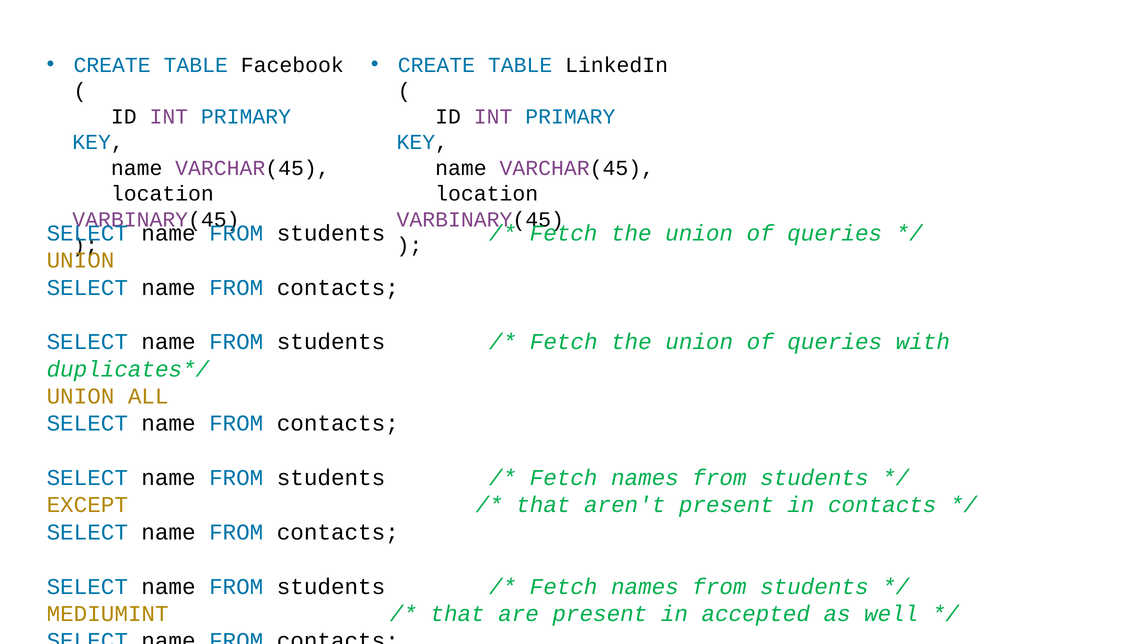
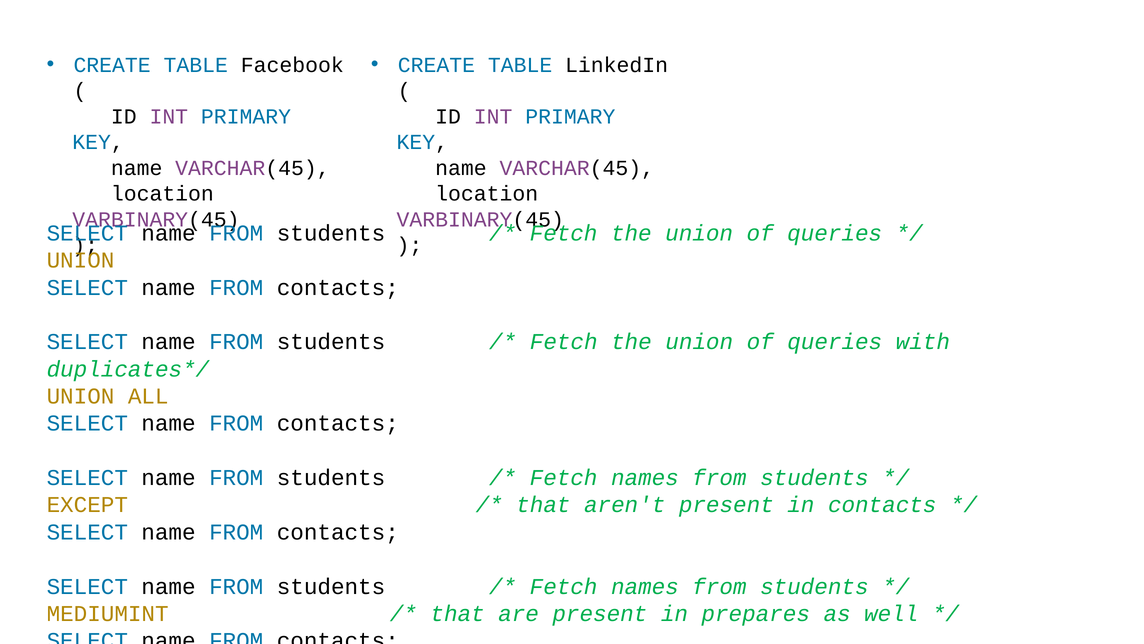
accepted: accepted -> prepares (756, 613)
